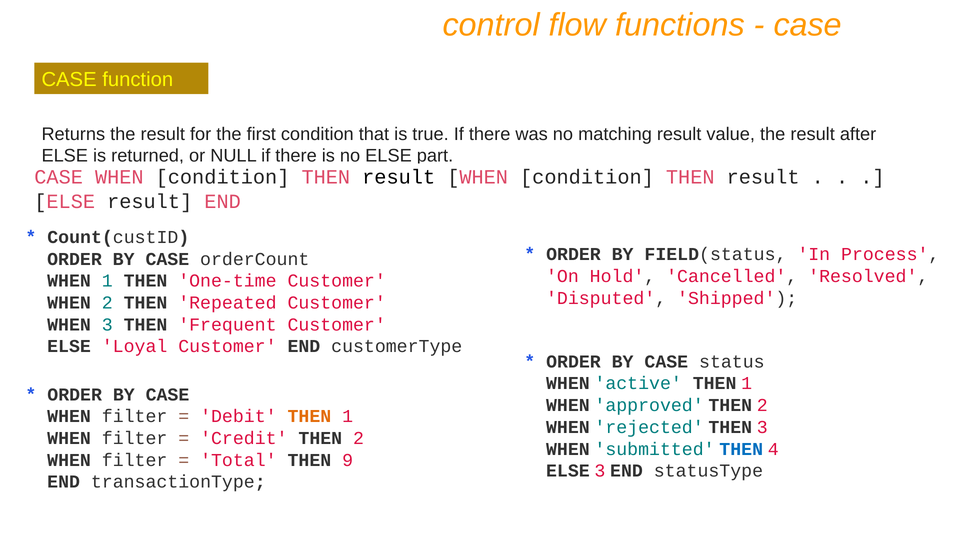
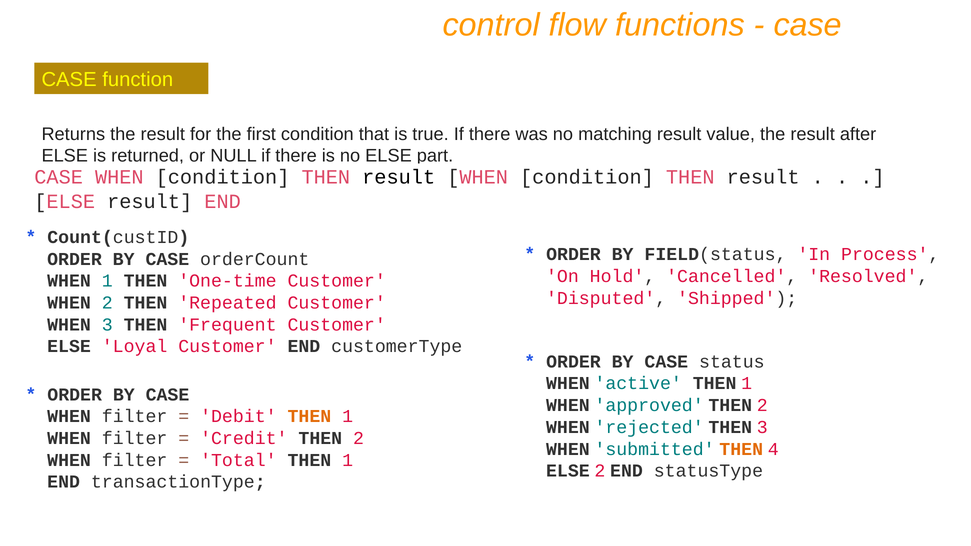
THEN colour: blue -> orange (741, 449)
Total THEN 9: 9 -> 1 (348, 460)
ELSE 3: 3 -> 2 (600, 471)
